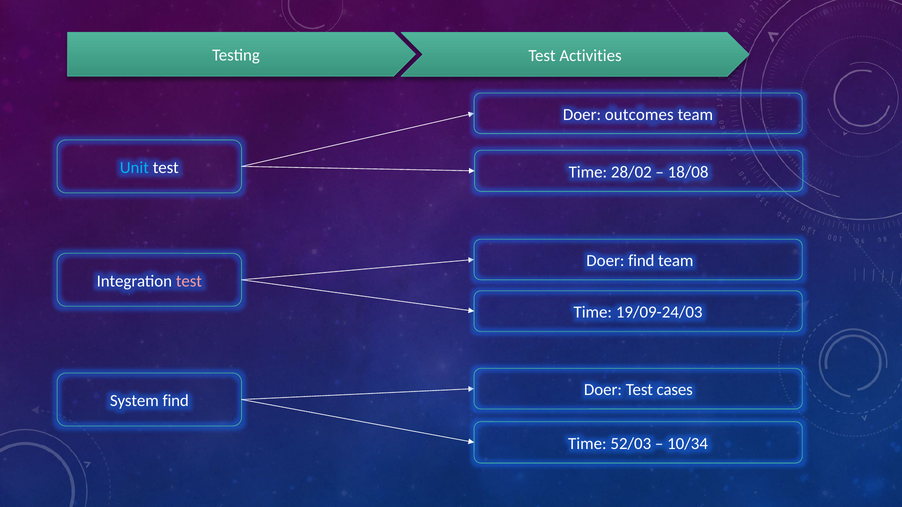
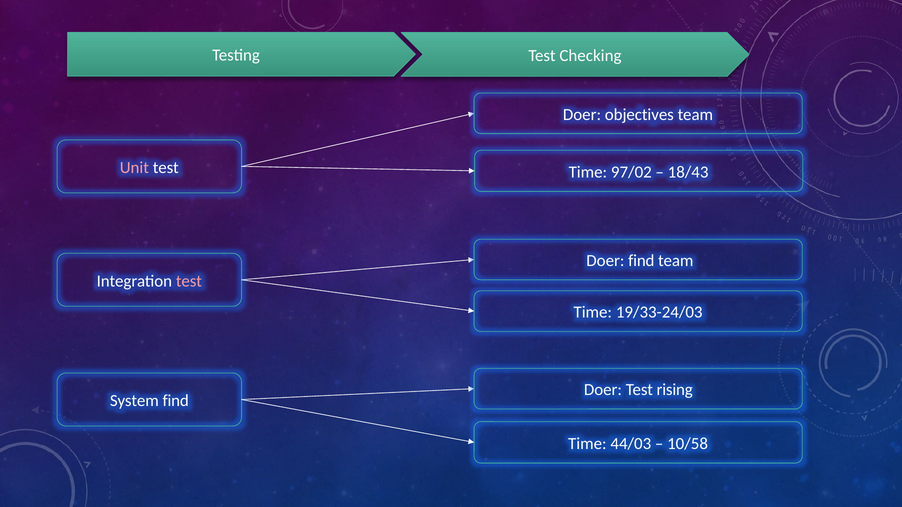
Activities: Activities -> Checking (590, 56)
outcomes: outcomes -> objectives (639, 115)
Unit colour: light blue -> pink (134, 168)
28/02: 28/02 -> 97/02 (631, 172)
18/08: 18/08 -> 18/43 (688, 172)
19/09-24/03: 19/09-24/03 -> 19/33-24/03 (659, 313)
cases: cases -> rising (675, 390)
52/03: 52/03 -> 44/03 (631, 444)
10/34: 10/34 -> 10/58 (688, 444)
